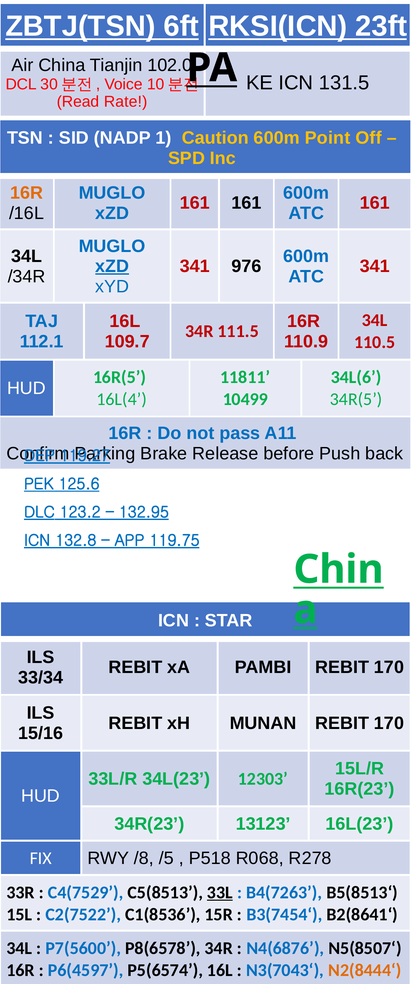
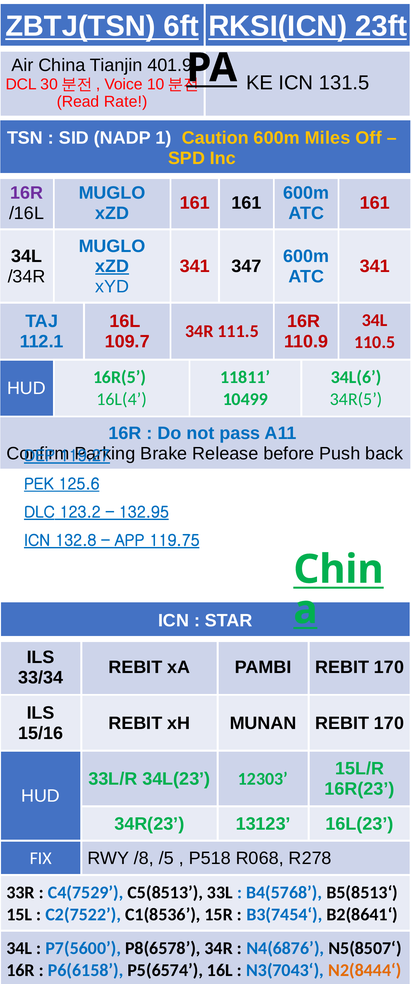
102.0: 102.0 -> 401.9 (170, 65)
Point: Point -> Miles (328, 138)
16R colour: orange -> purple (27, 193)
976: 976 -> 347 (246, 266)
33L underline: present -> none (220, 892)
B4(7263: B4(7263 -> B4(5768 (284, 892)
P6(4597: P6(4597 -> P6(6158 (86, 970)
